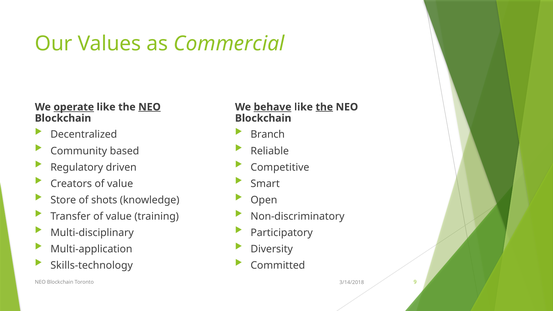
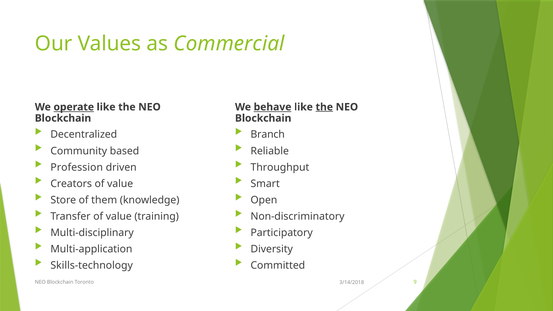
NEO underline: present -> none (150, 107)
Regulatory: Regulatory -> Profession (77, 167)
Competitive: Competitive -> Throughput (280, 167)
shots: shots -> them (104, 200)
